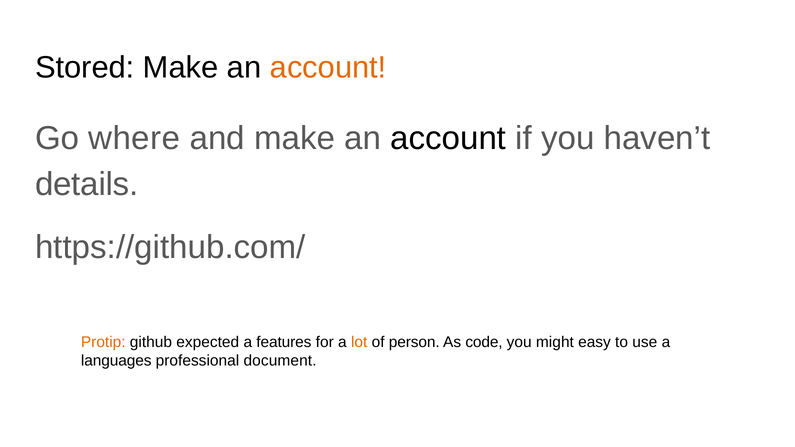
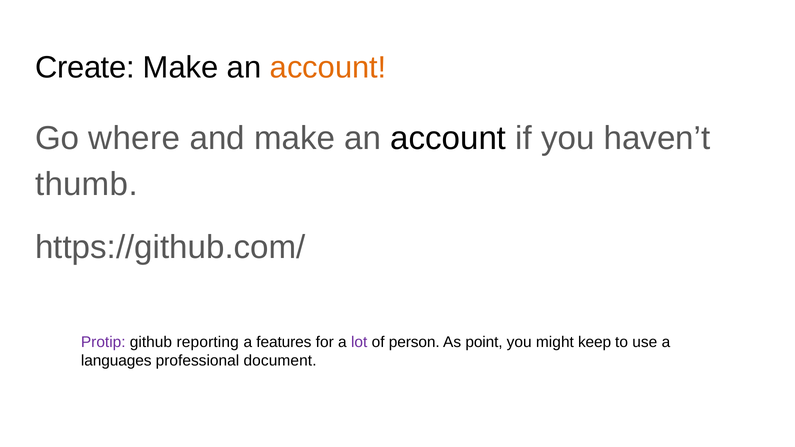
Stored: Stored -> Create (85, 67)
details: details -> thumb (86, 184)
Protip colour: orange -> purple (103, 342)
expected: expected -> reporting (208, 342)
lot colour: orange -> purple (359, 342)
code: code -> point (484, 342)
easy: easy -> keep (595, 342)
